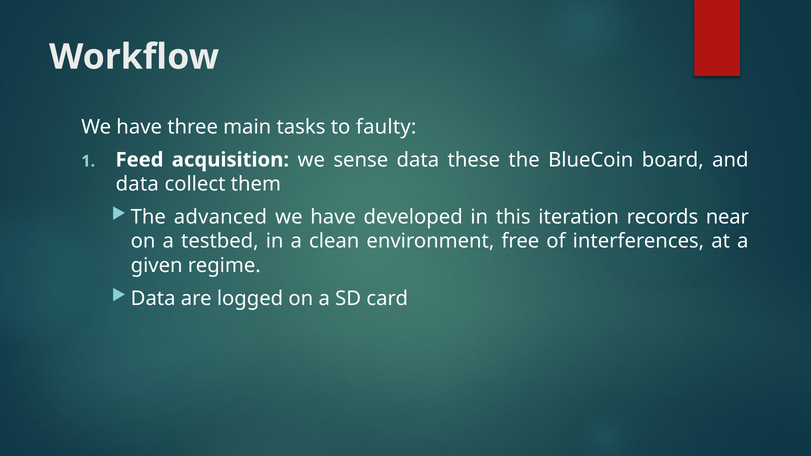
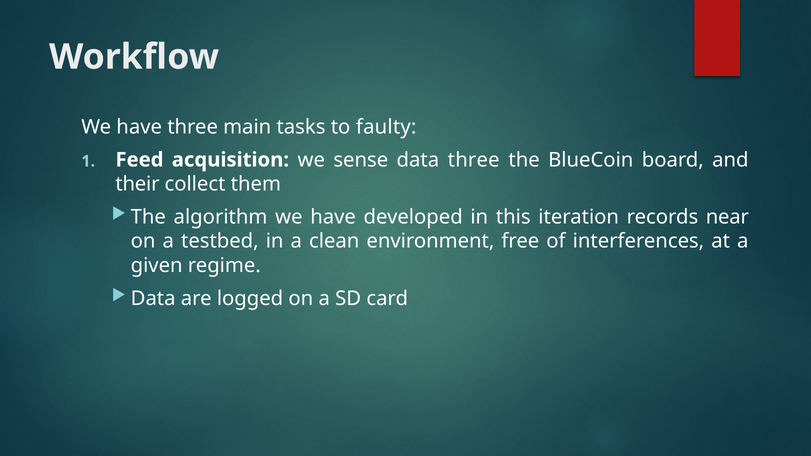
data these: these -> three (474, 160)
data: data -> their (137, 184)
advanced: advanced -> algorithm (221, 217)
